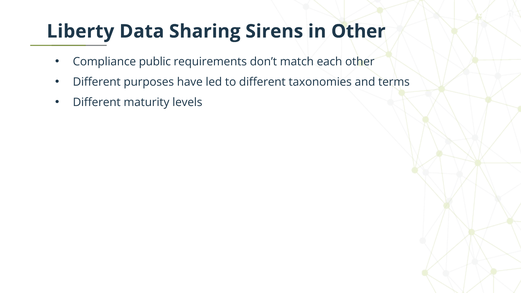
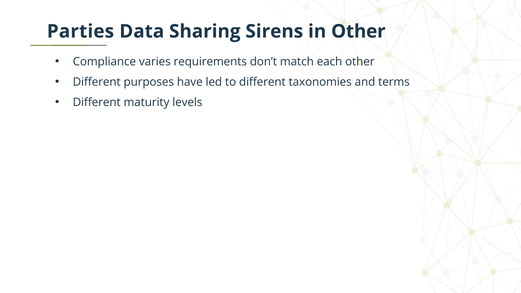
Liberty: Liberty -> Parties (80, 31)
public: public -> varies (155, 62)
